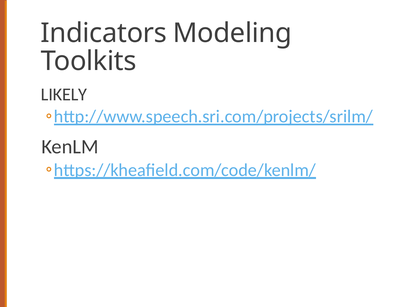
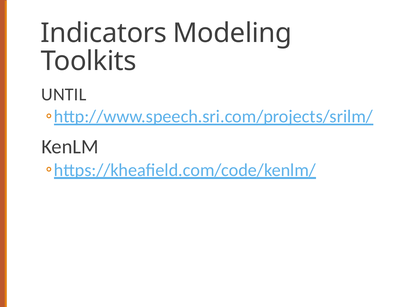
LIKELY: LIKELY -> UNTIL (64, 94)
